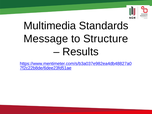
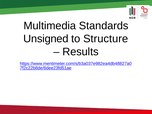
Message: Message -> Unsigned (46, 39)
